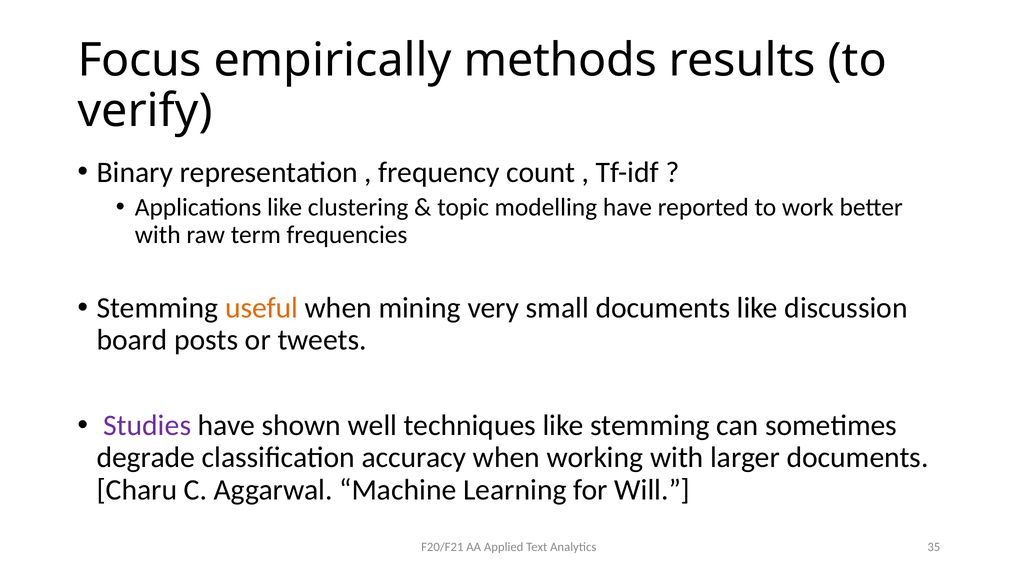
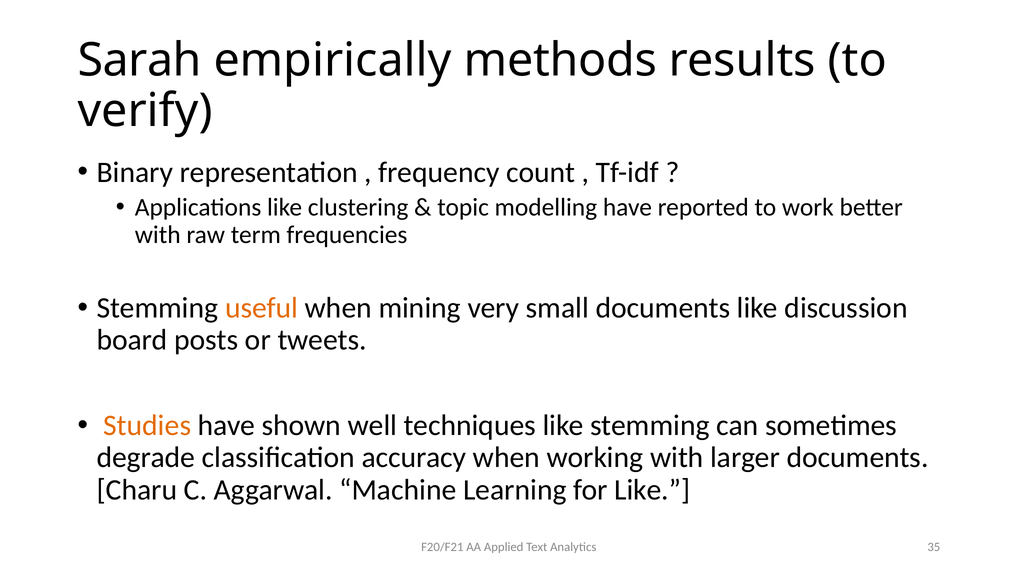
Focus: Focus -> Sarah (140, 60)
Studies colour: purple -> orange (147, 425)
for Will: Will -> Like (652, 489)
